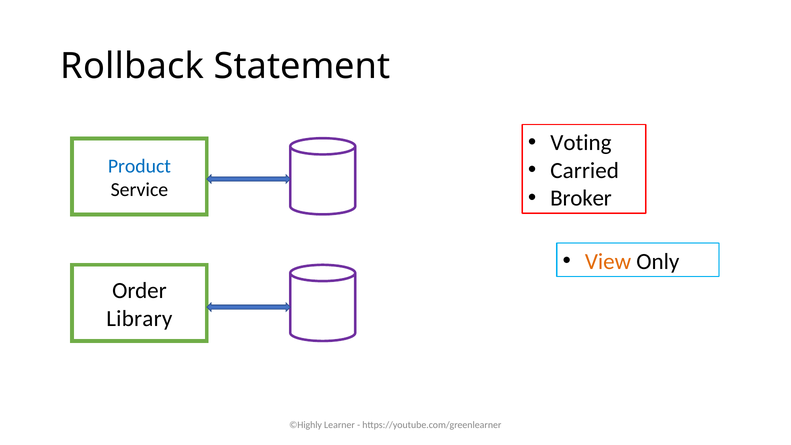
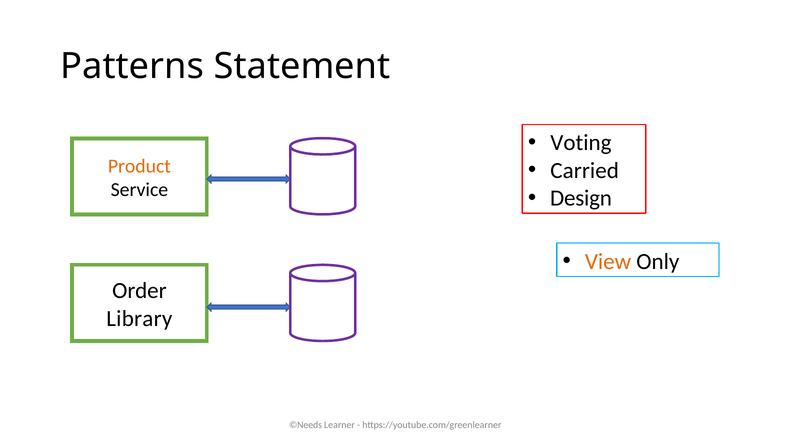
Rollback: Rollback -> Patterns (132, 66)
Product colour: blue -> orange (139, 166)
Broker: Broker -> Design (581, 198)
©Highly: ©Highly -> ©Needs (306, 425)
